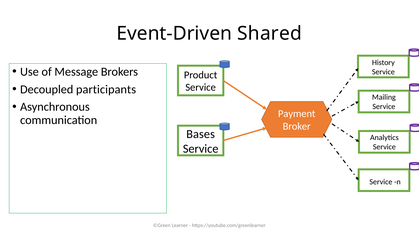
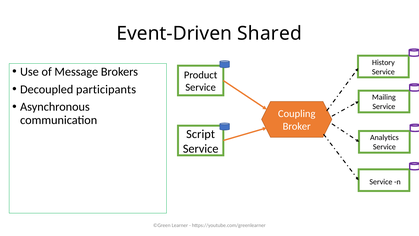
Payment: Payment -> Coupling (297, 114)
Bases: Bases -> Script (201, 134)
